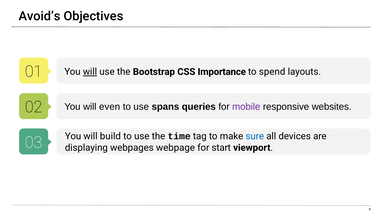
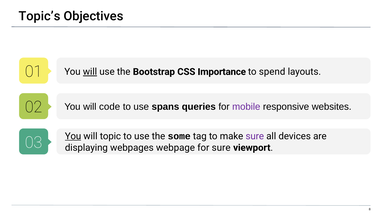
Avoid’s: Avoid’s -> Topic’s (39, 16)
even: even -> code (110, 107)
You underline: none -> present (73, 136)
build: build -> topic (110, 136)
time: time -> some (179, 136)
sure colour: blue -> purple (255, 136)
for start: start -> sure (221, 148)
